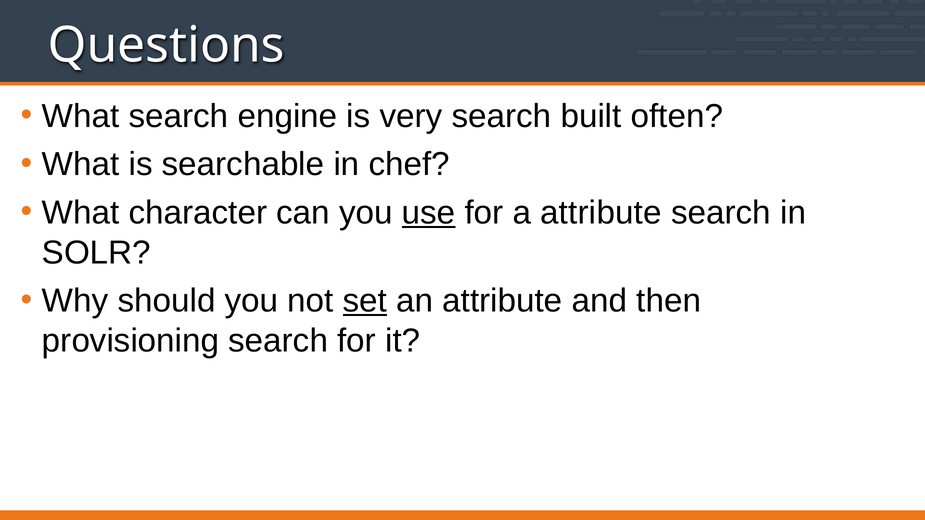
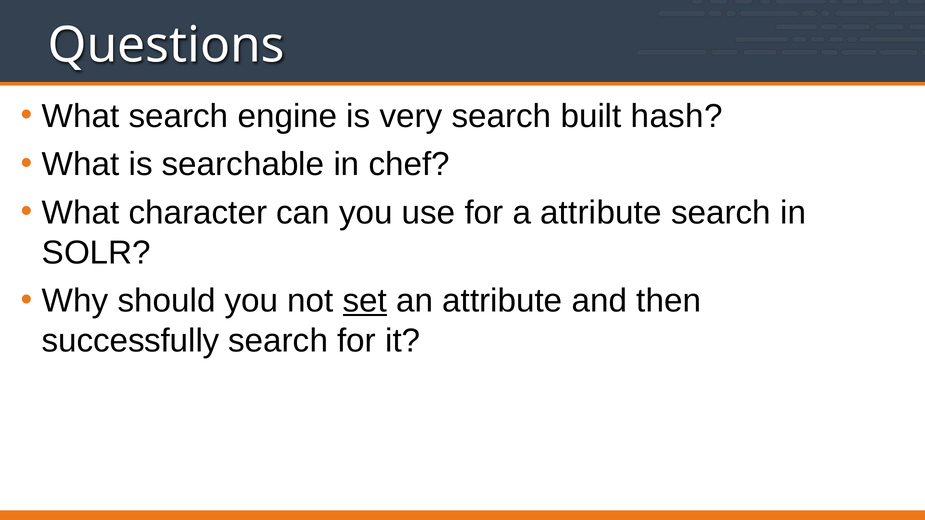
often: often -> hash (677, 116)
use underline: present -> none (429, 213)
provisioning: provisioning -> successfully (131, 341)
